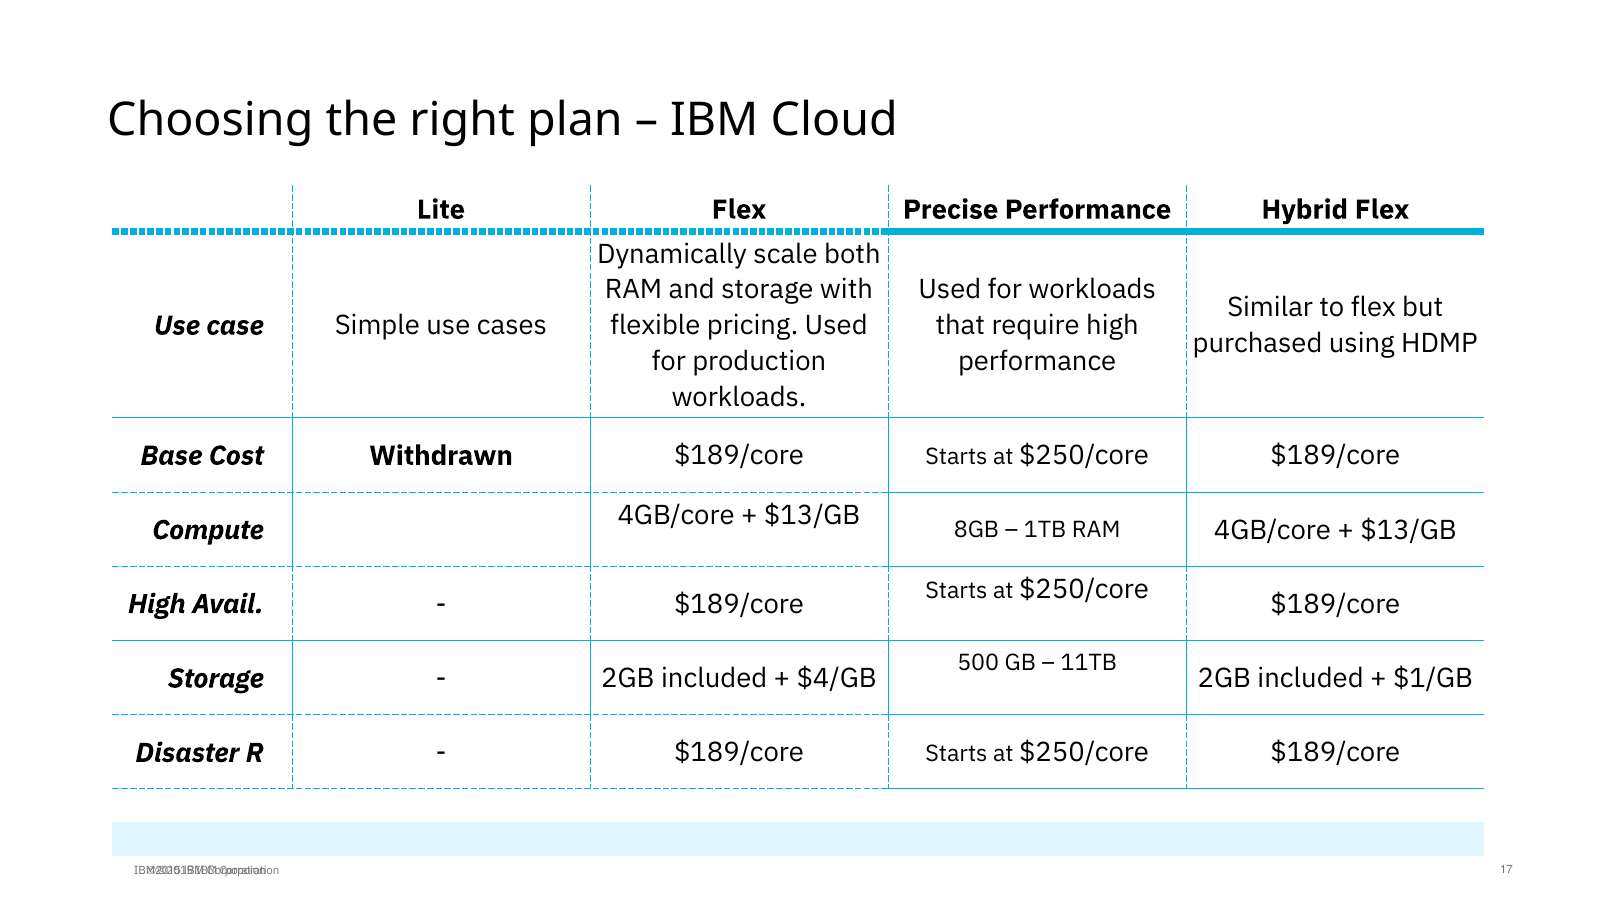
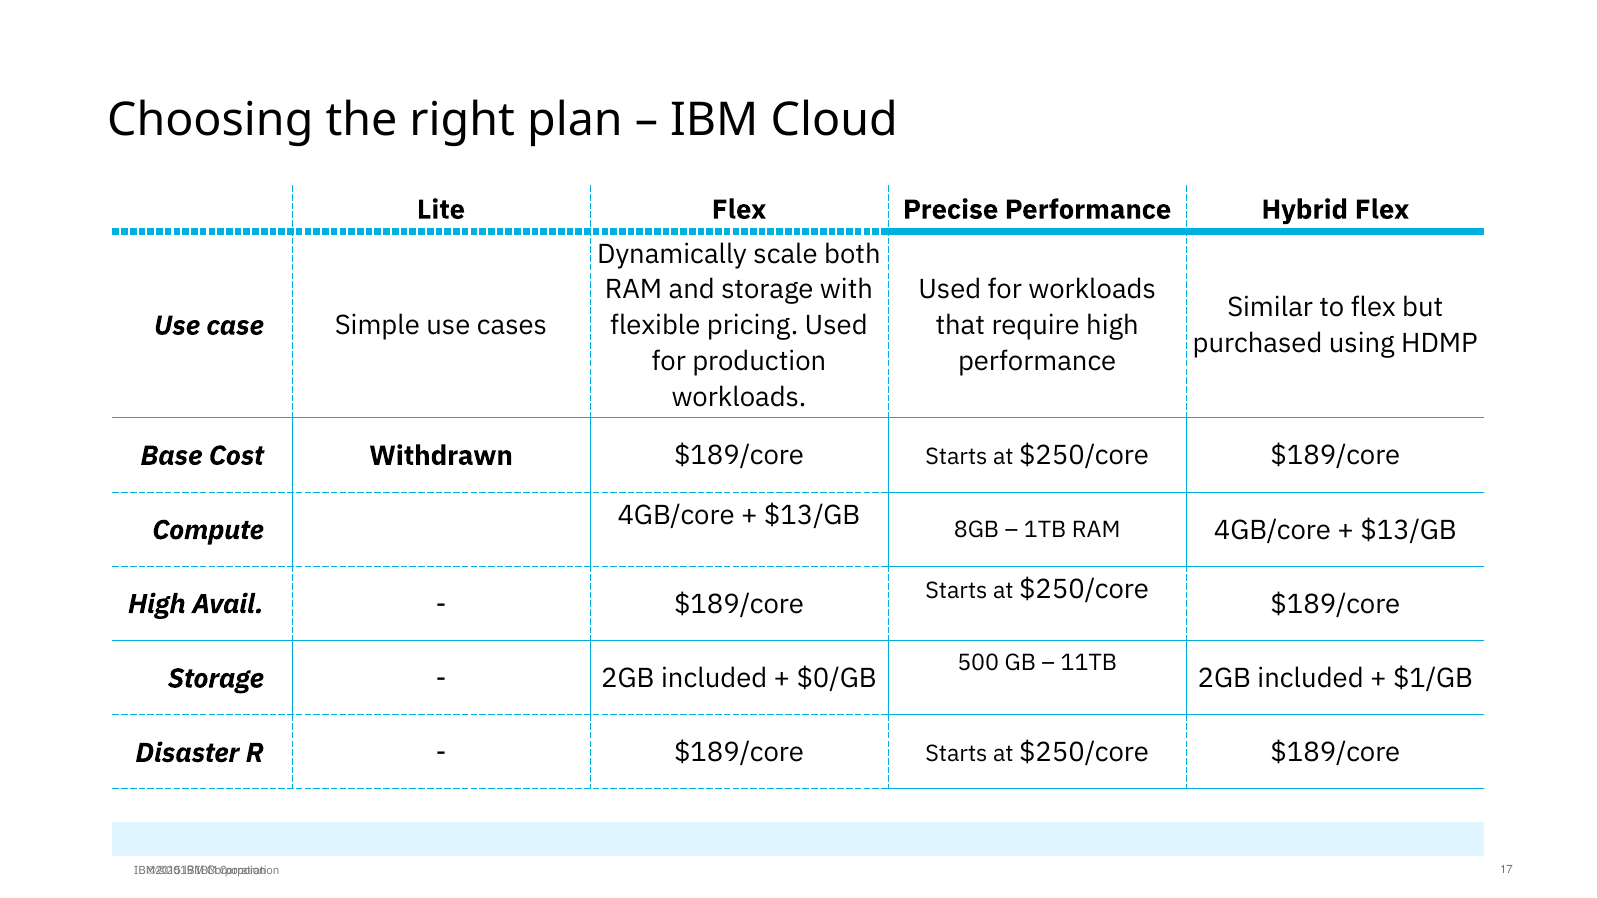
$4/GB: $4/GB -> $0/GB (837, 679)
